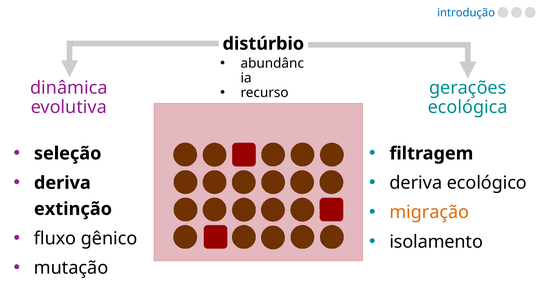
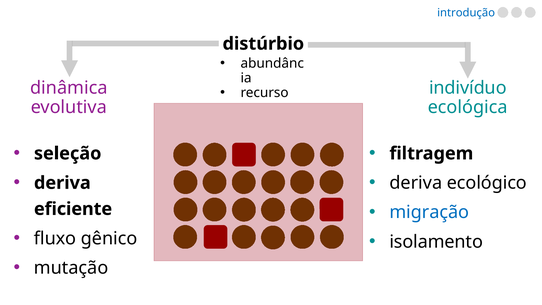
gerações: gerações -> indivíduo (468, 88)
migração colour: orange -> blue (429, 212)
extinção: extinção -> eficiente (73, 209)
